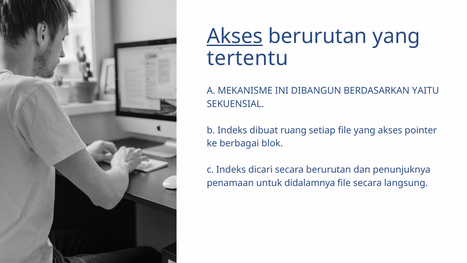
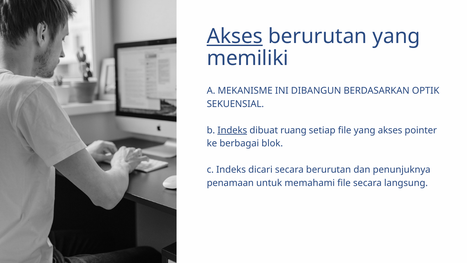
tertentu: tertentu -> memiliki (248, 58)
YAITU: YAITU -> OPTIK (426, 91)
Indeks underline: none -> present (232, 130)
didalamnya: didalamnya -> memahami (310, 183)
